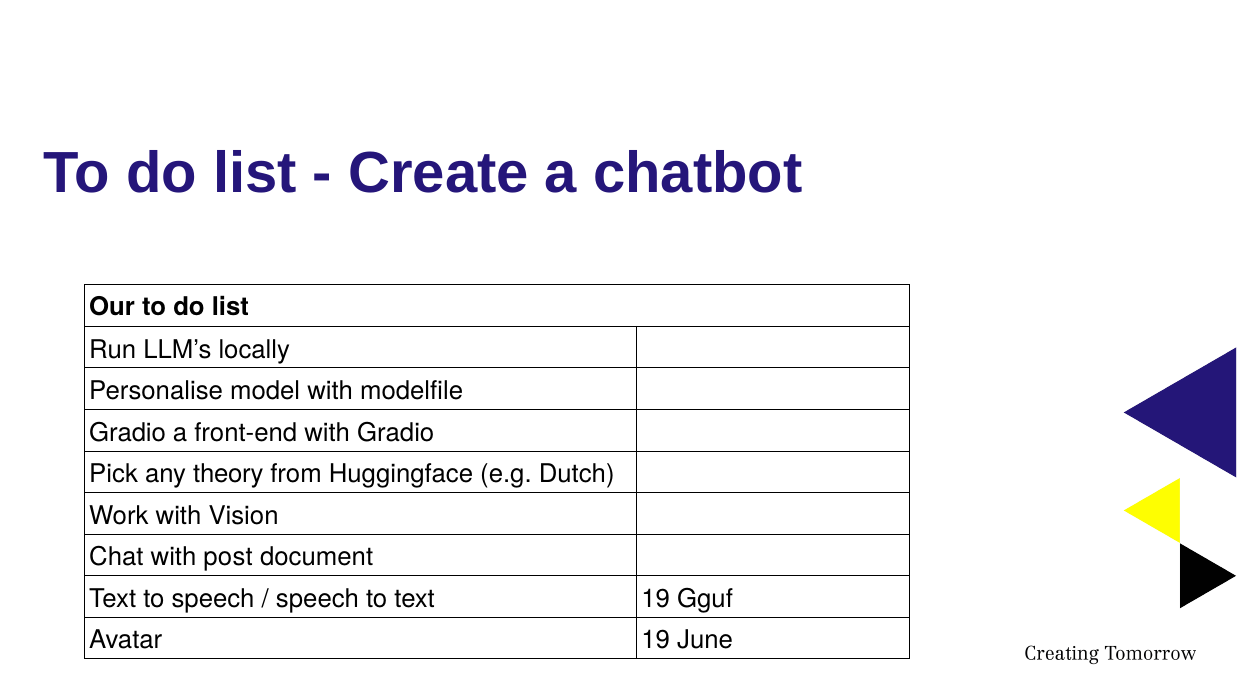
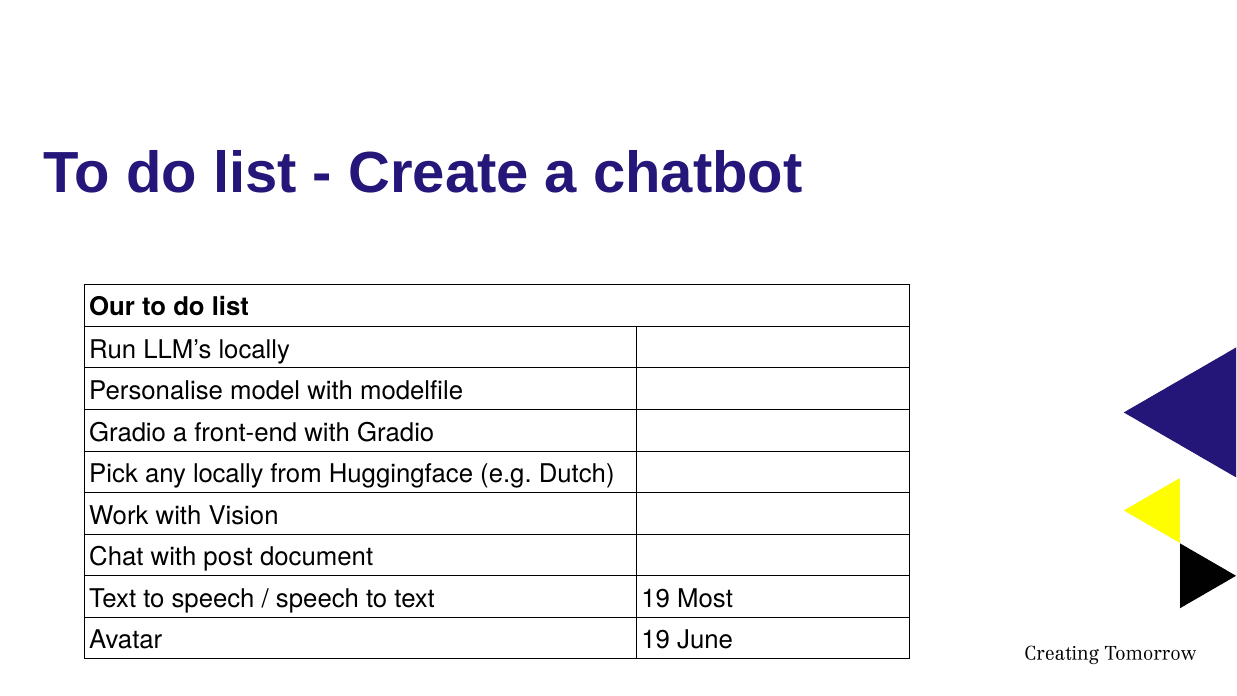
any theory: theory -> locally (228, 474)
Gguf: Gguf -> Most (705, 599)
